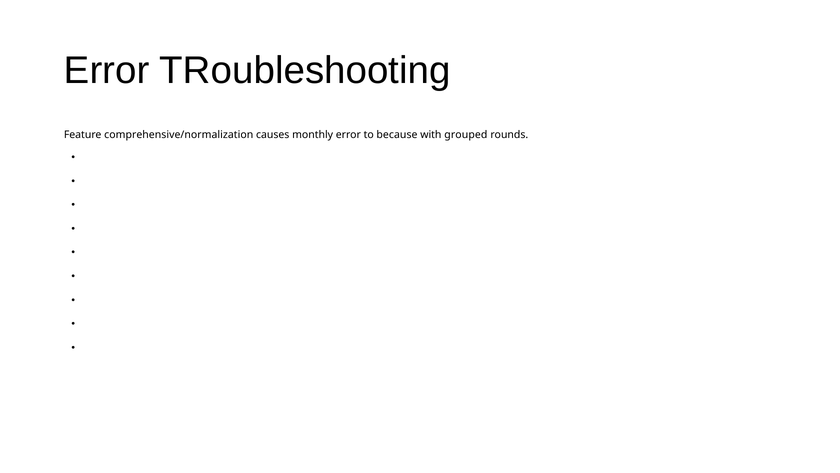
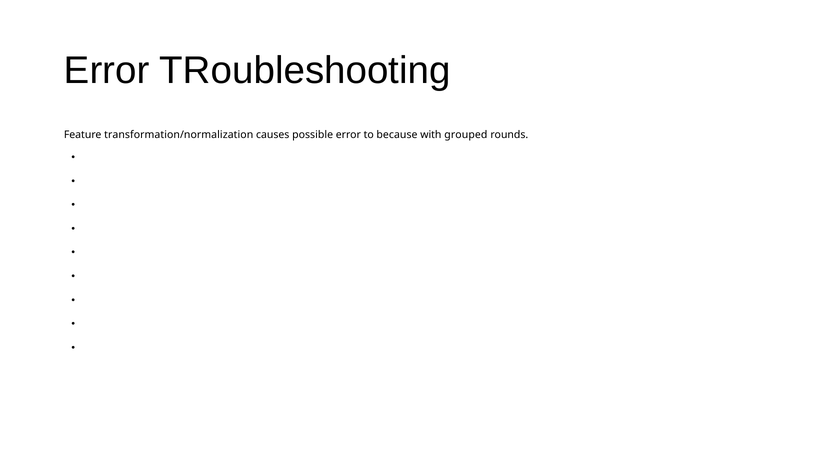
comprehensive/normalization: comprehensive/normalization -> transformation/normalization (179, 135)
monthly: monthly -> possible (313, 135)
